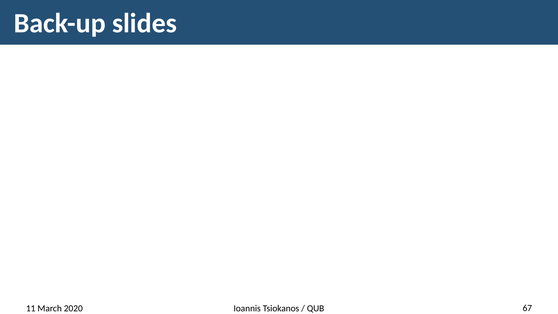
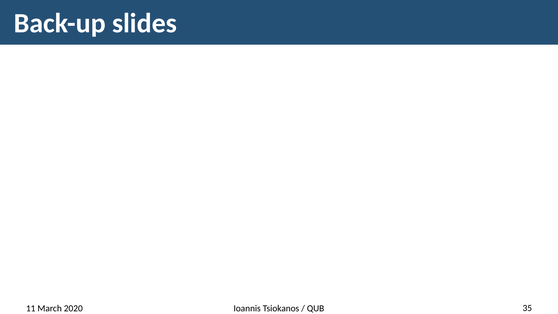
67: 67 -> 35 (527, 308)
